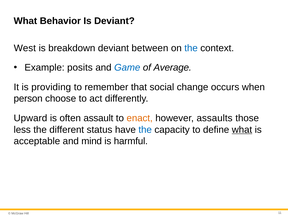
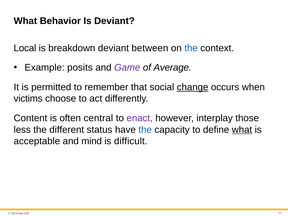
West: West -> Local (25, 48)
Game colour: blue -> purple (127, 68)
providing: providing -> permitted (51, 87)
change underline: none -> present (193, 87)
person: person -> victims (28, 99)
Upward: Upward -> Content (30, 118)
assault: assault -> central (98, 118)
enact colour: orange -> purple (140, 118)
assaults: assaults -> interplay (215, 118)
harmful: harmful -> difficult (131, 141)
